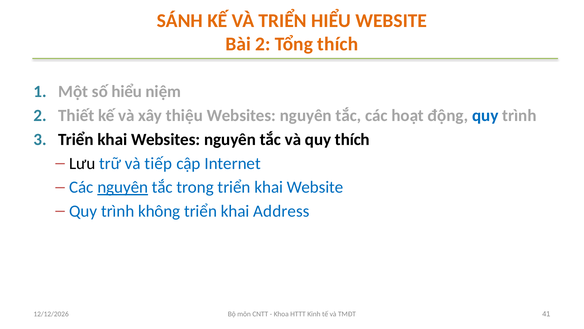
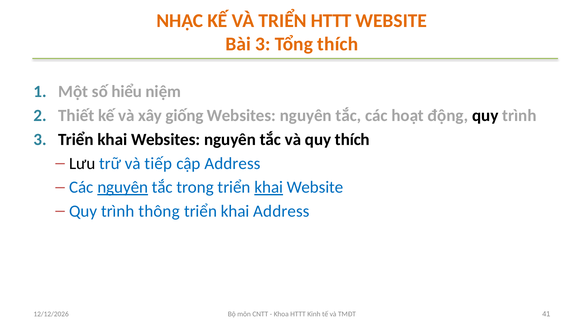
SÁNH: SÁNH -> NHẠC (180, 21)
TRIỂN HIỂU: HIỂU -> HTTT (331, 21)
Bài 2: 2 -> 3 (263, 44)
thiệu: thiệu -> giống (185, 115)
quy colour: blue -> black (485, 115)
cập Internet: Internet -> Address (233, 163)
khai underline: none -> present (269, 187)
không: không -> thông (159, 211)
